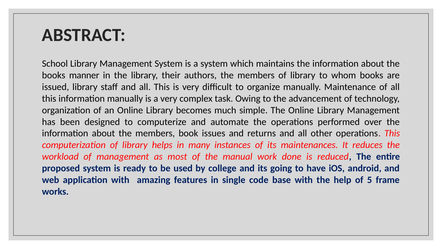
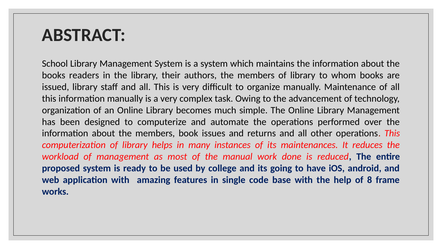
manner: manner -> readers (84, 75)
5: 5 -> 8 (370, 180)
